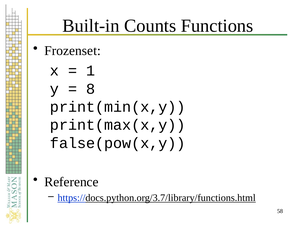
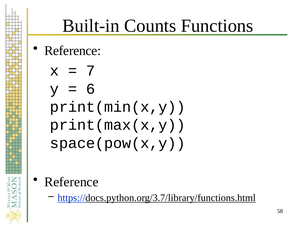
Frozenset: Frozenset -> Reference (73, 51)
1: 1 -> 7 (91, 71)
8: 8 -> 6 (91, 89)
false(pow(x,y: false(pow(x,y -> space(pow(x,y (118, 143)
